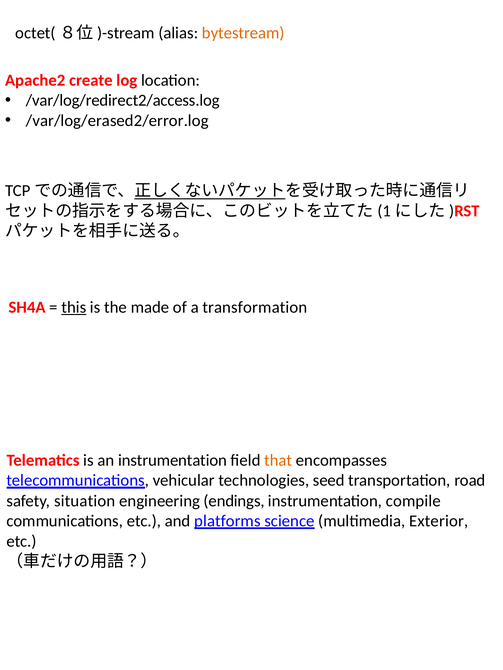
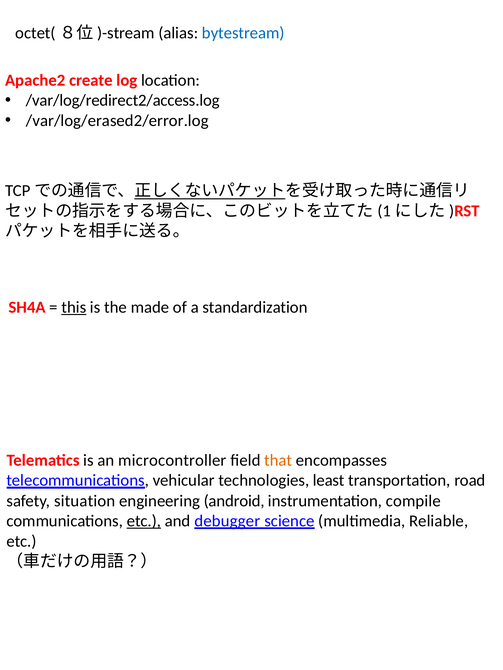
bytestream colour: orange -> blue (243, 33)
transformation: transformation -> standardization (255, 308)
an instrumentation: instrumentation -> microcontroller (172, 461)
seed: seed -> least (329, 481)
endings: endings -> android (234, 501)
etc underline: none -> present (144, 521)
platforms: platforms -> debugger (227, 521)
Exterior: Exterior -> Reliable (439, 521)
